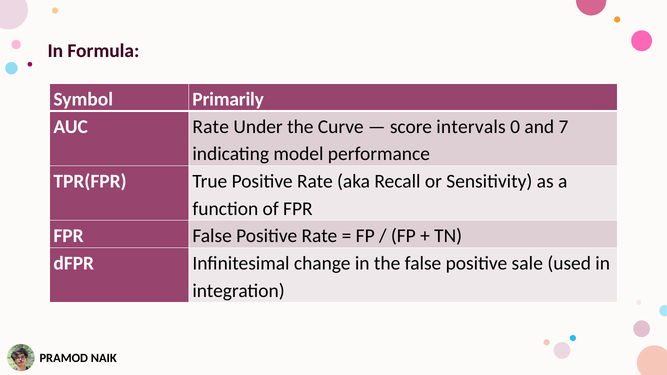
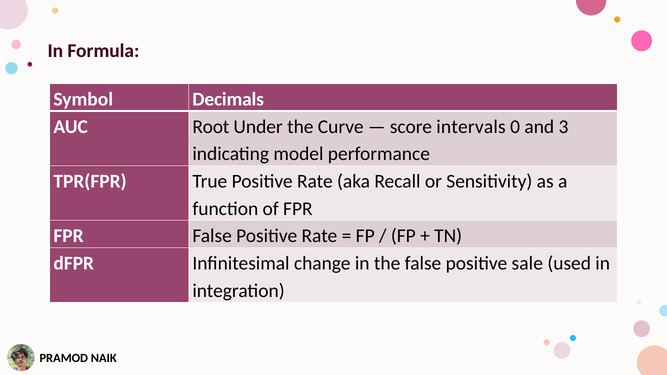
Primarily: Primarily -> Decimals (228, 99)
AUC Rate: Rate -> Root (211, 127)
7: 7 -> 3 (563, 127)
